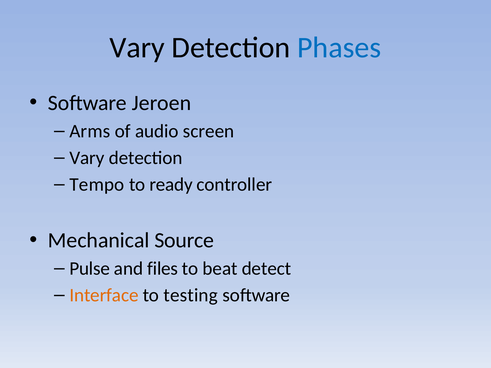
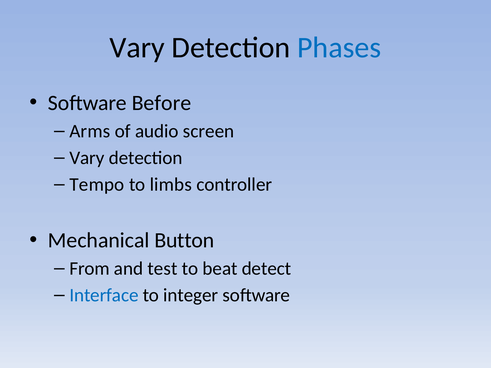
Jeroen: Jeroen -> Before (162, 103)
ready: ready -> limbs (171, 185)
Source: Source -> Button (184, 241)
Pulse: Pulse -> From (90, 269)
files: files -> test (163, 269)
Interface colour: orange -> blue (104, 296)
testing: testing -> integer (191, 296)
